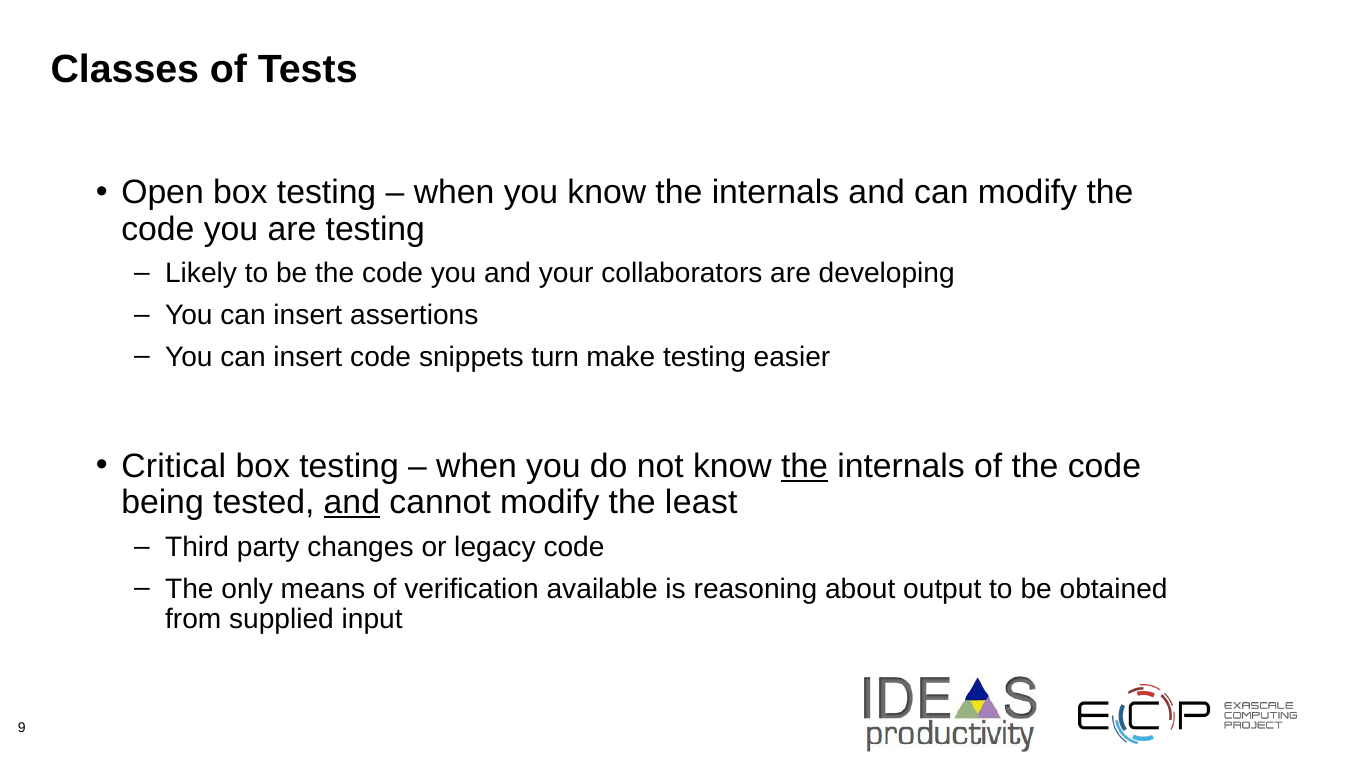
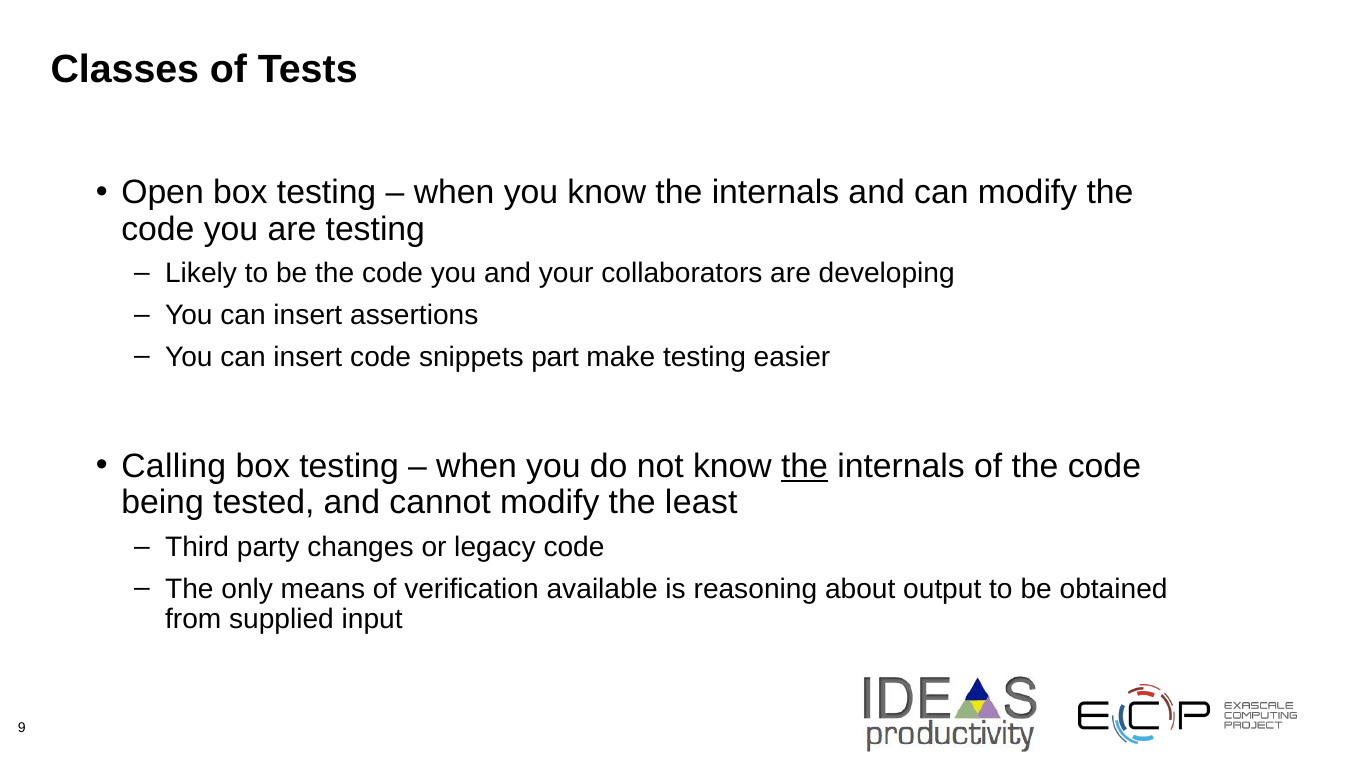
turn: turn -> part (555, 357)
Critical: Critical -> Calling (174, 466)
and underline: present -> none (352, 502)
